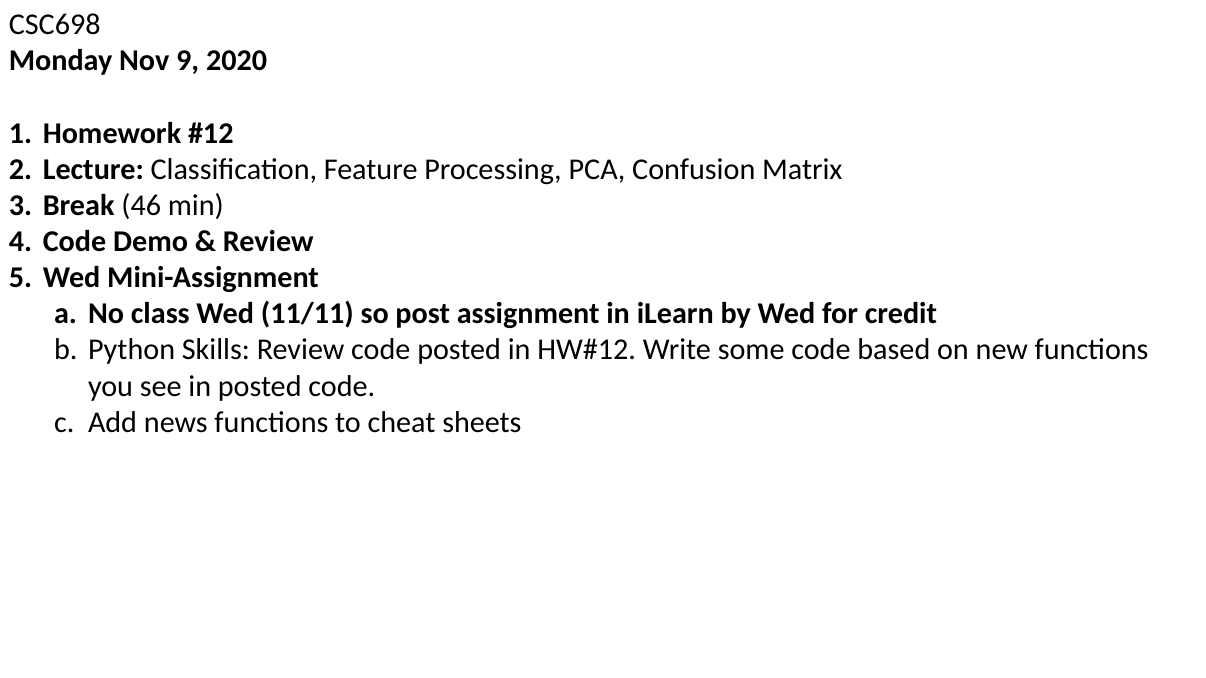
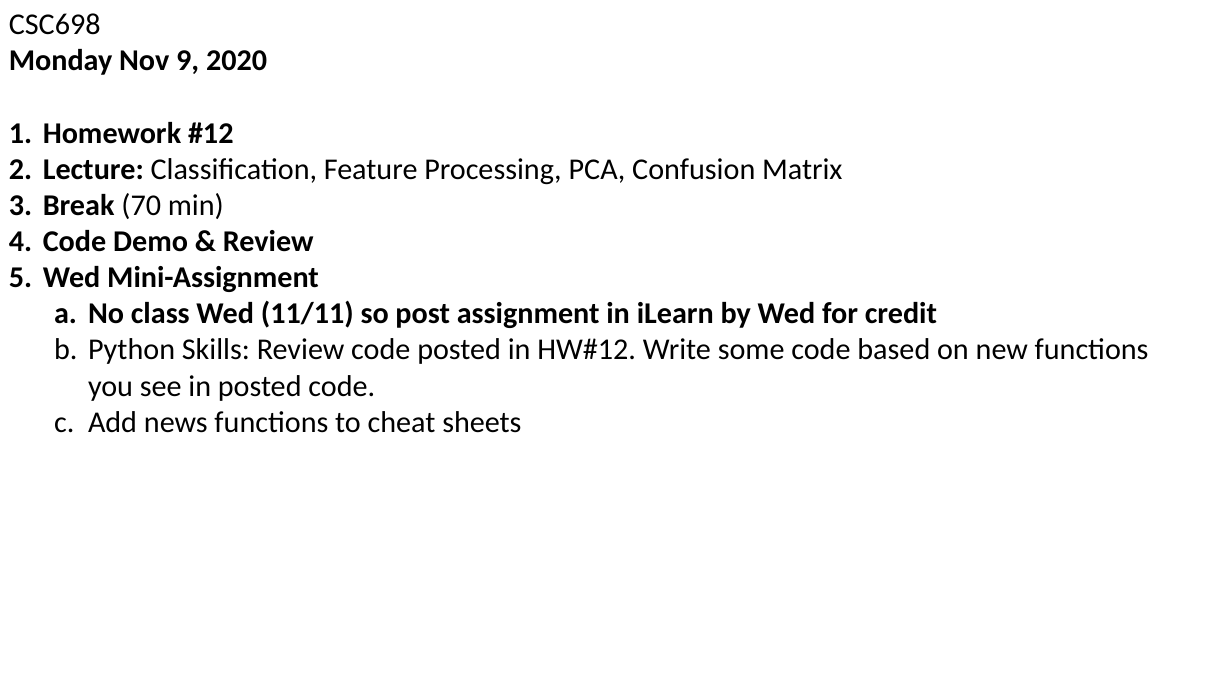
46: 46 -> 70 (141, 206)
